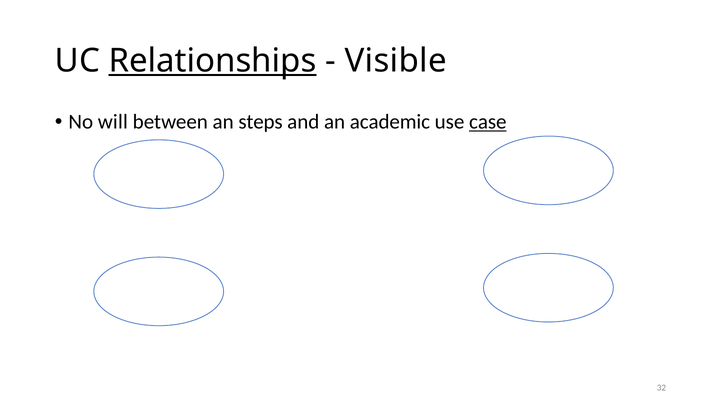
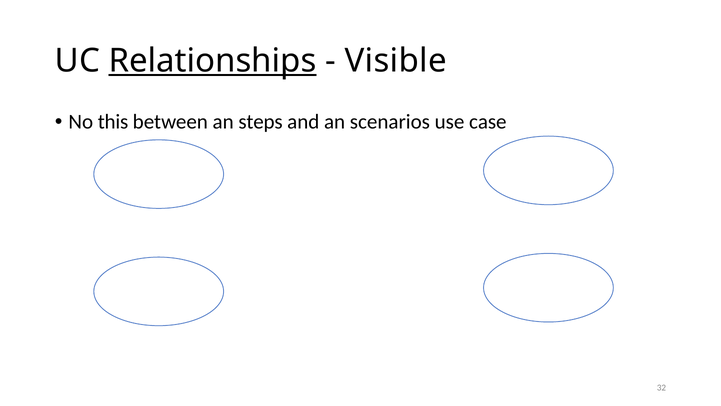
will: will -> this (113, 122)
academic: academic -> scenarios (390, 122)
case underline: present -> none (488, 122)
